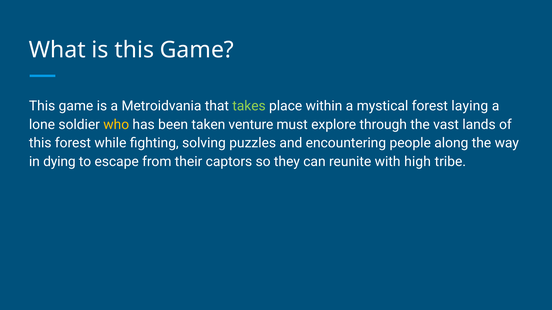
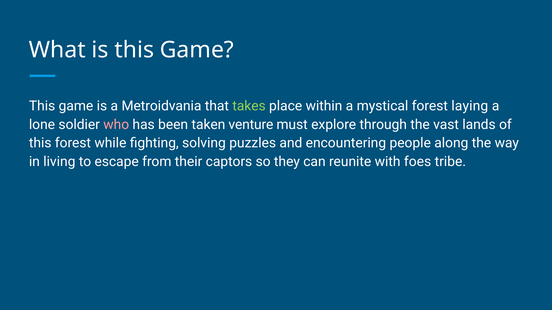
who colour: yellow -> pink (116, 125)
dying: dying -> living (59, 162)
high: high -> foes (418, 162)
